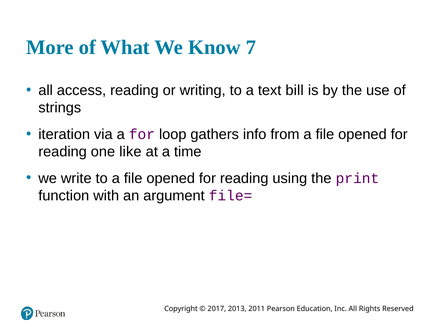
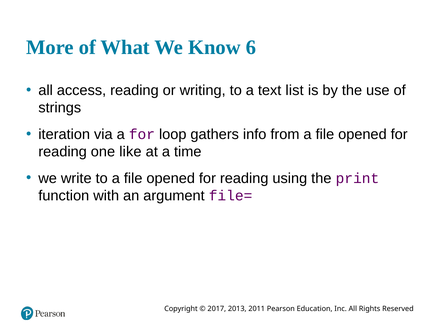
7: 7 -> 6 (251, 47)
bill: bill -> list (295, 90)
